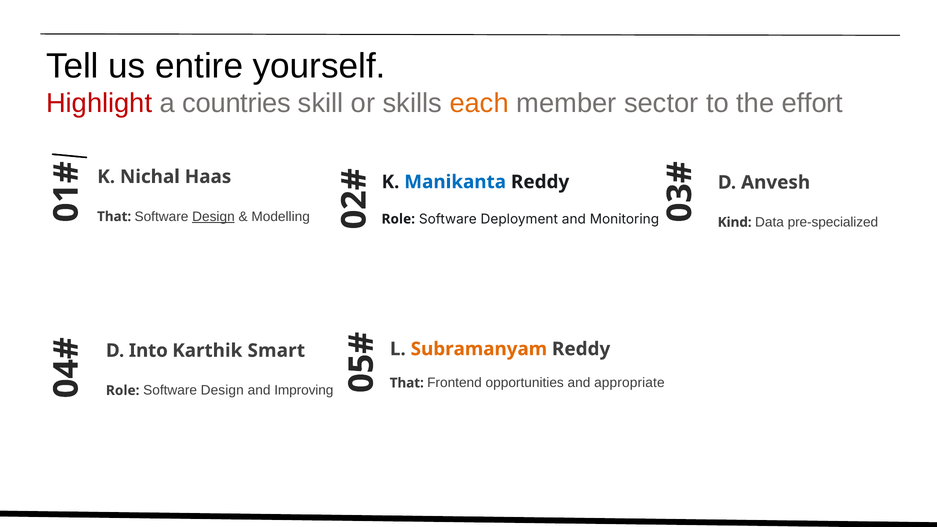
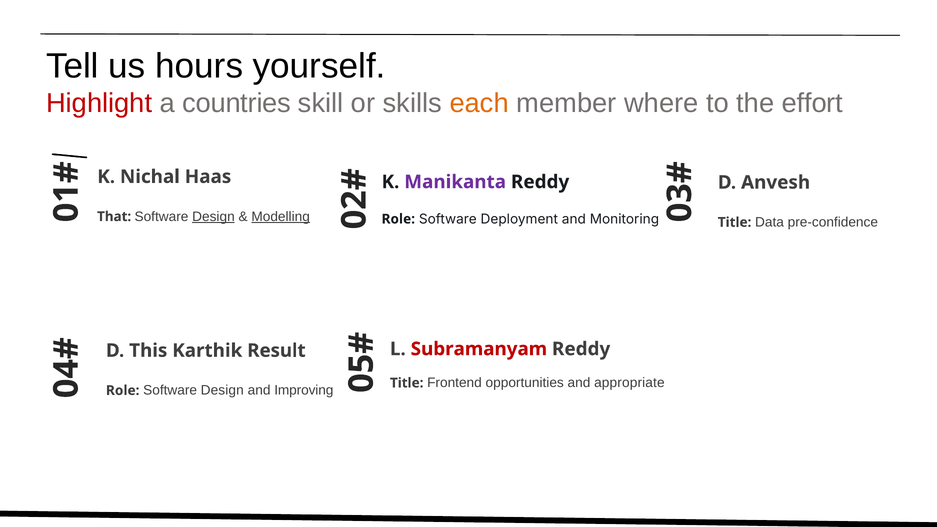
entire: entire -> hours (199, 66)
sector: sector -> where (661, 103)
Manikanta colour: blue -> purple (455, 182)
Modelling underline: none -> present (281, 217)
Kind: Kind -> Title (735, 222)
pre-specialized: pre-specialized -> pre-confidence (833, 222)
Subramanyam colour: orange -> red (479, 349)
Into: Into -> This (148, 351)
Smart: Smart -> Result (276, 351)
That: That -> Title (407, 383)
